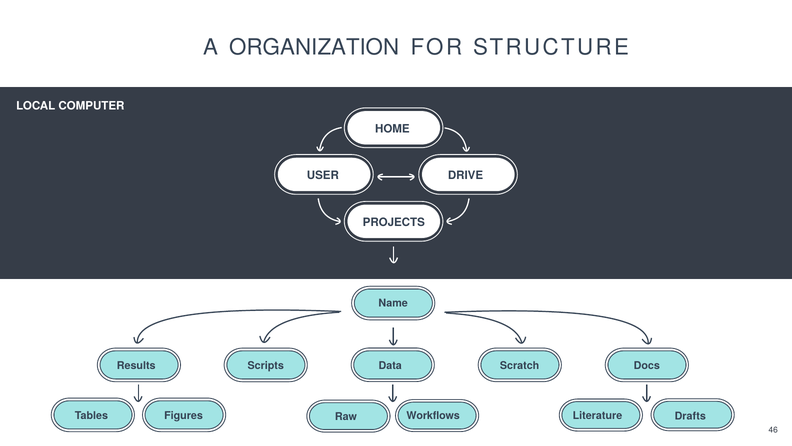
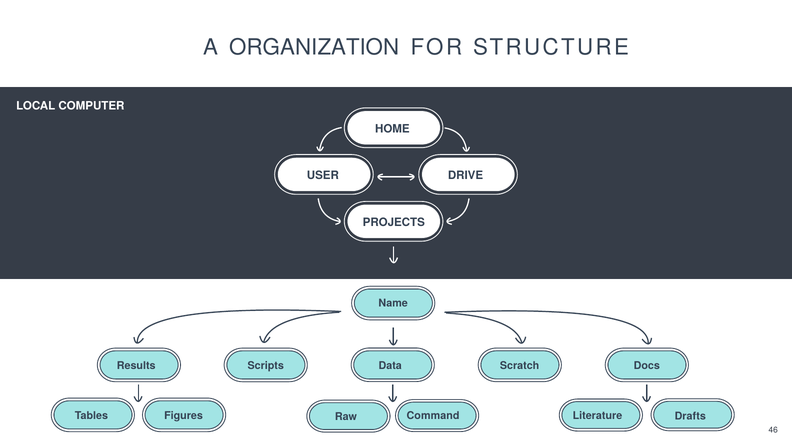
Workflows: Workflows -> Command (433, 416)
